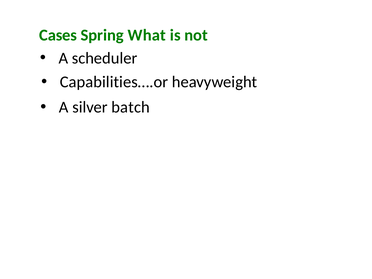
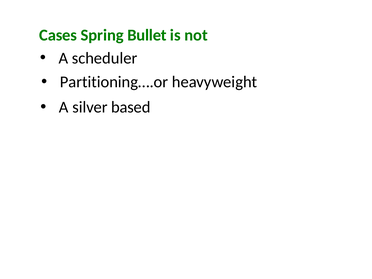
What: What -> Bullet (147, 35)
Capabilities….or: Capabilities….or -> Partitioning….or (114, 82)
batch: batch -> based (131, 107)
